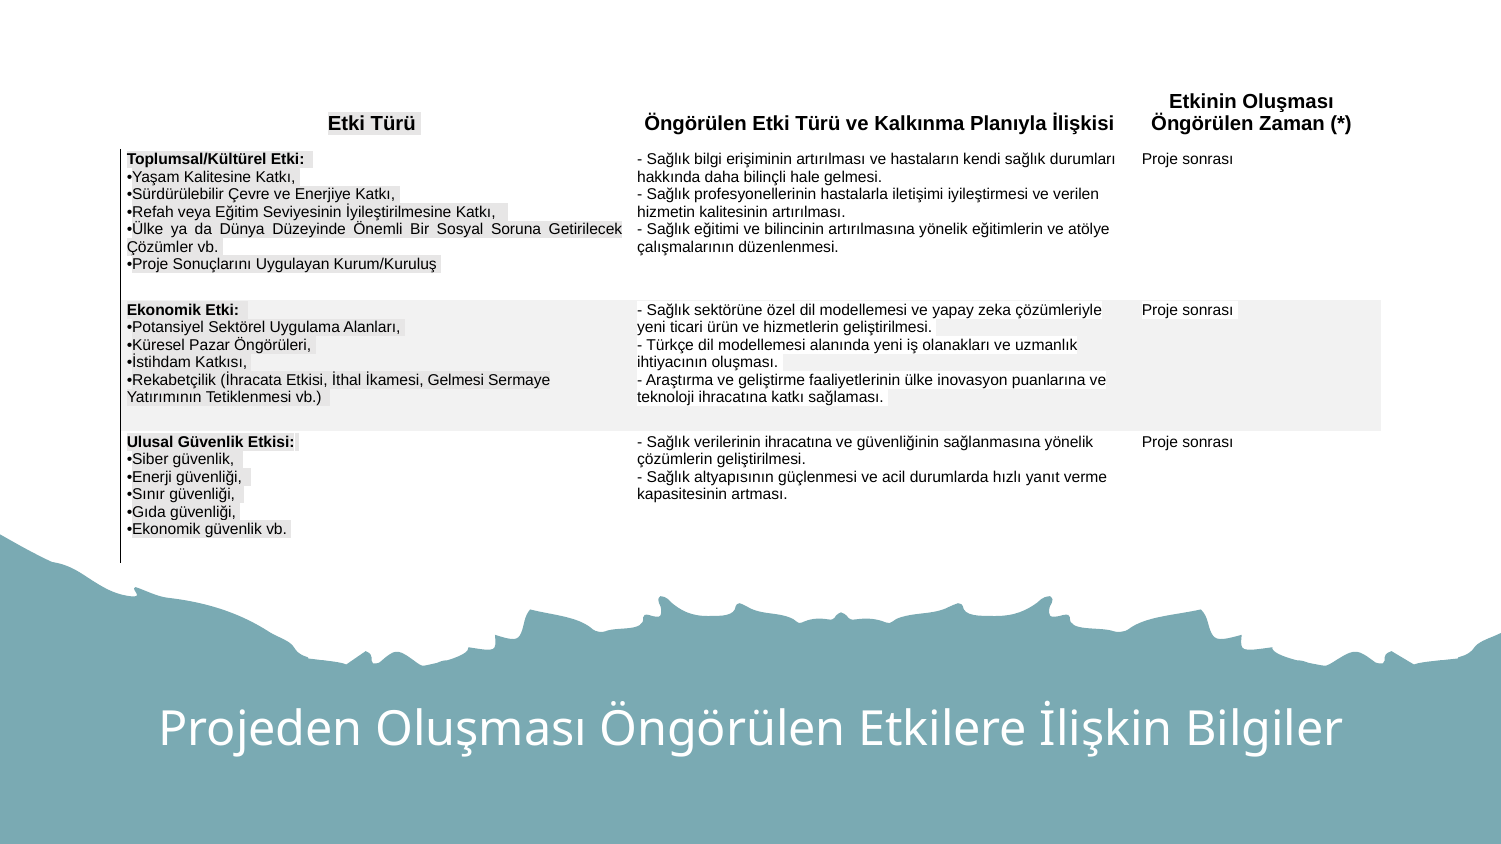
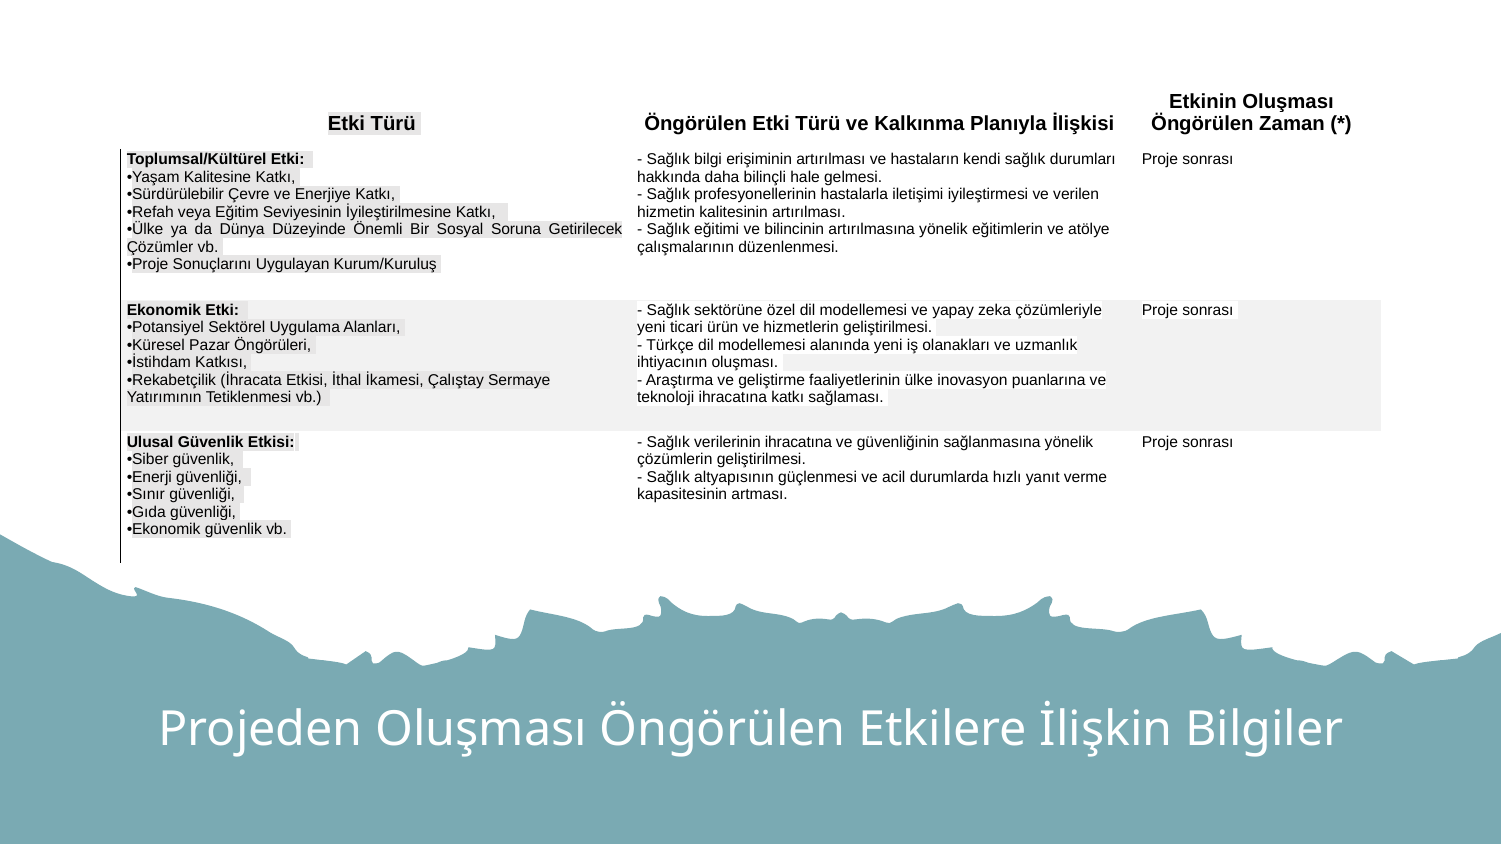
İkamesi Gelmesi: Gelmesi -> Çalıştay (456, 380)
